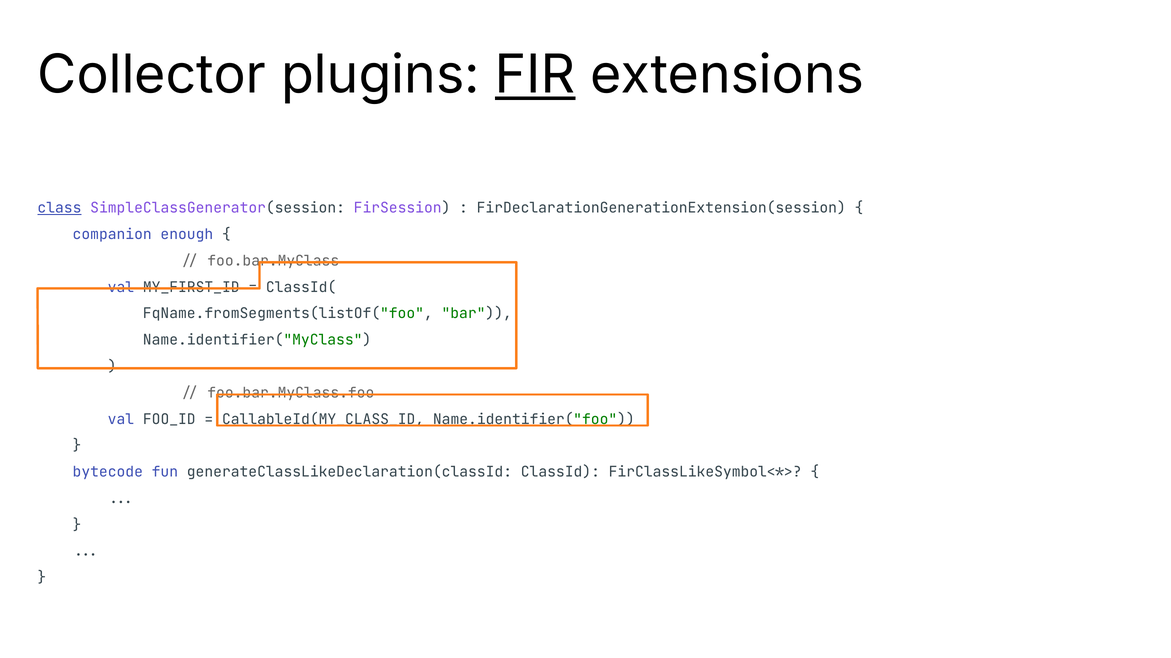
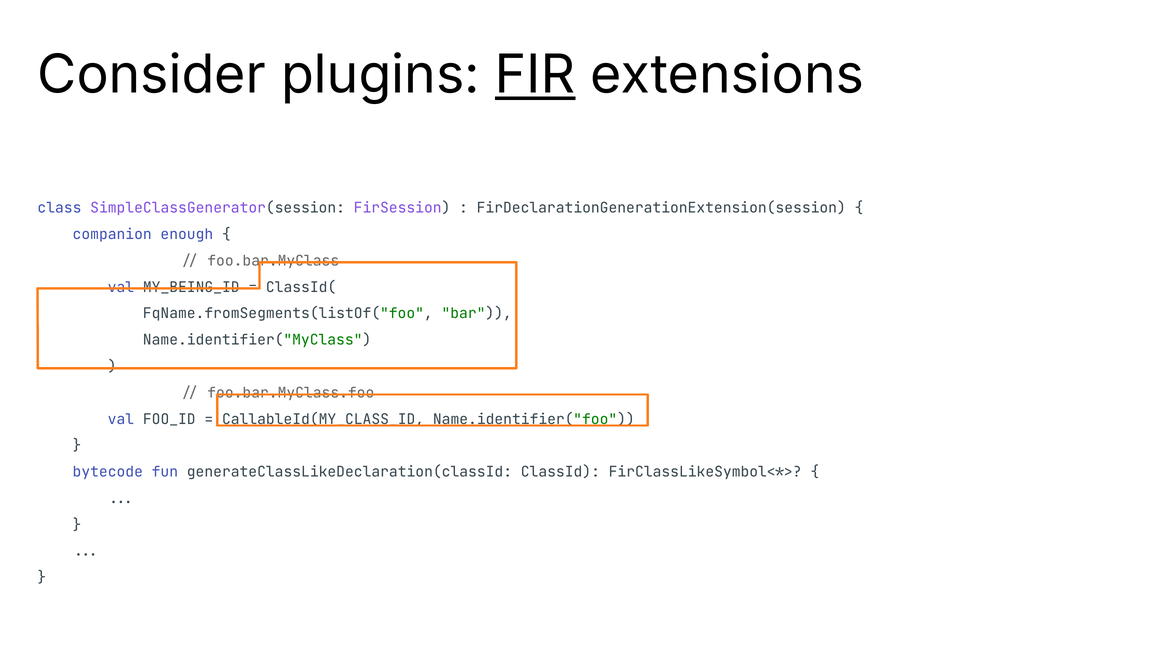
Collector: Collector -> Consider (152, 75)
class underline: present -> none (59, 208)
MY_FIRST_ID: MY_FIRST_ID -> MY_BEING_ID (191, 288)
